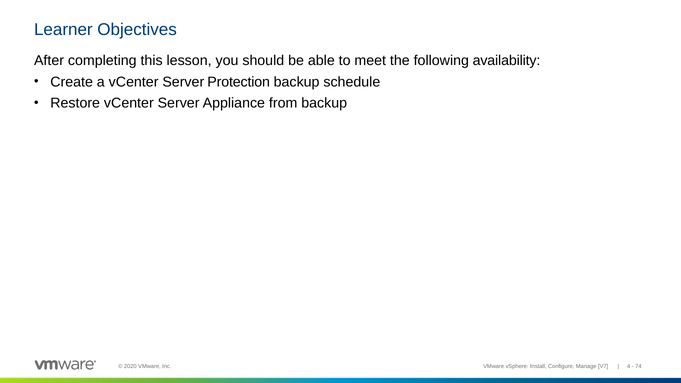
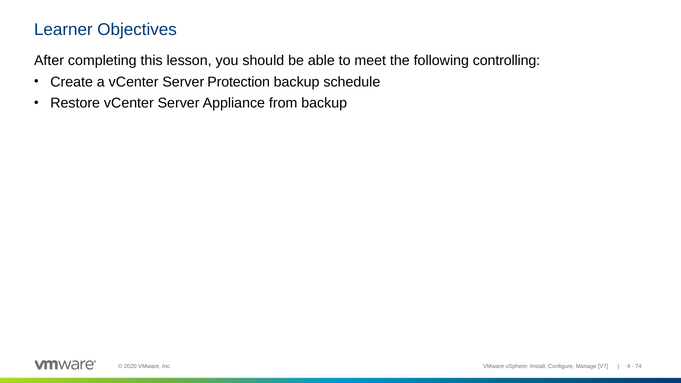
availability: availability -> controlling (506, 61)
